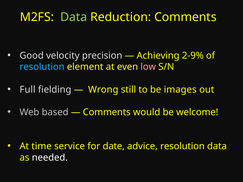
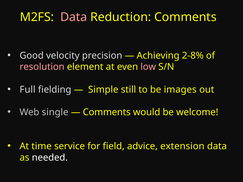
Data colour: light green -> pink (74, 17)
2-9%: 2-9% -> 2-8% (193, 56)
resolution colour: light blue -> pink (42, 67)
Wrong: Wrong -> Simple (103, 90)
based: based -> single (55, 112)
date: date -> field (114, 146)
advice resolution: resolution -> extension (182, 146)
